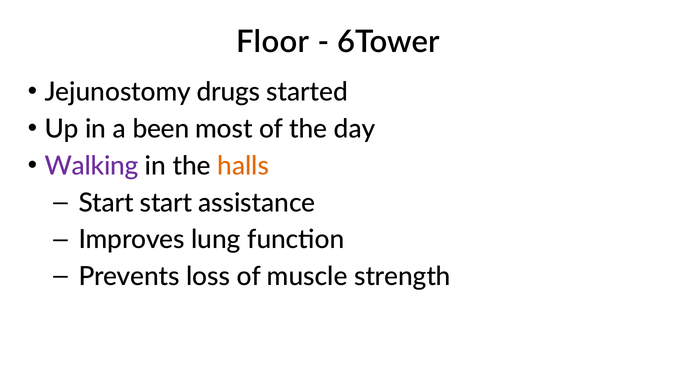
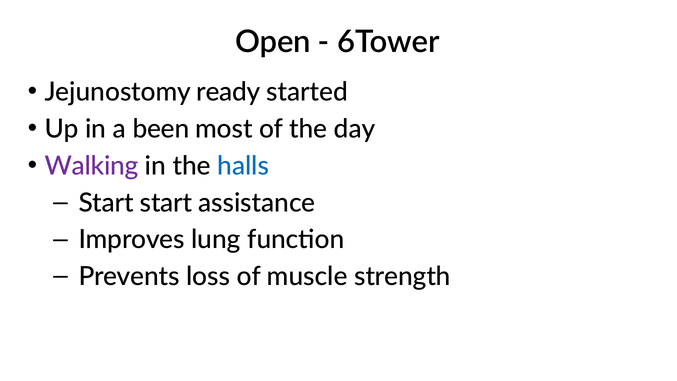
Floor: Floor -> Open (273, 42)
drugs: drugs -> ready (228, 92)
halls colour: orange -> blue (243, 166)
